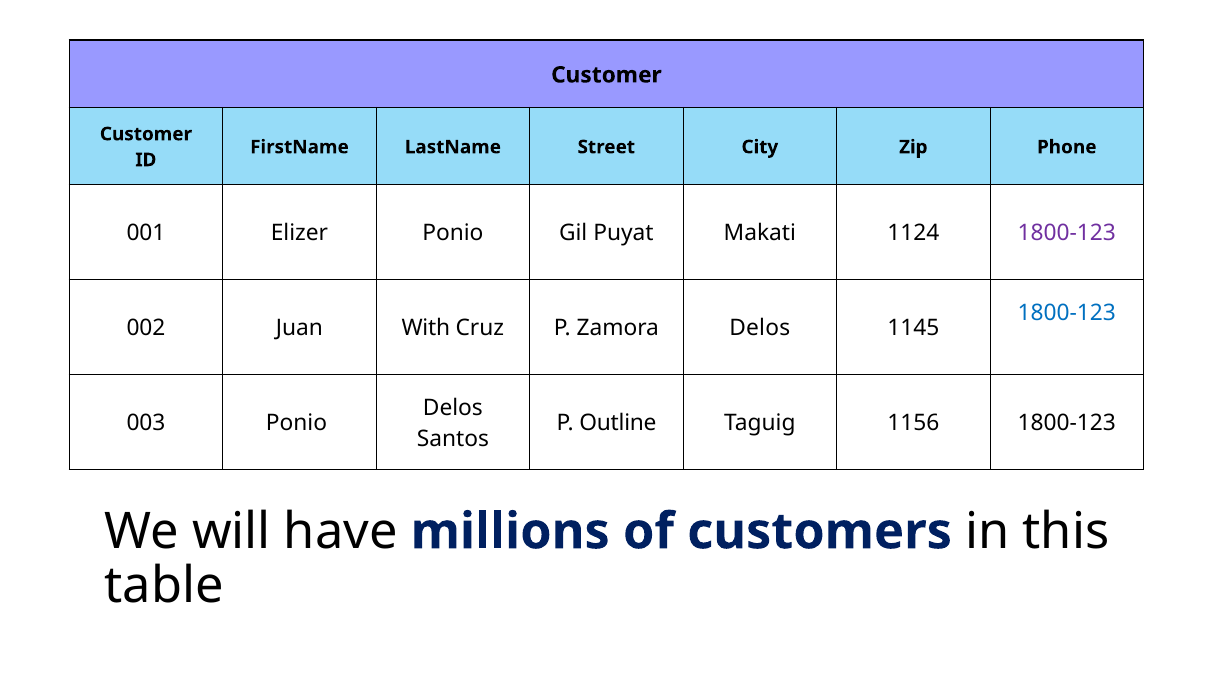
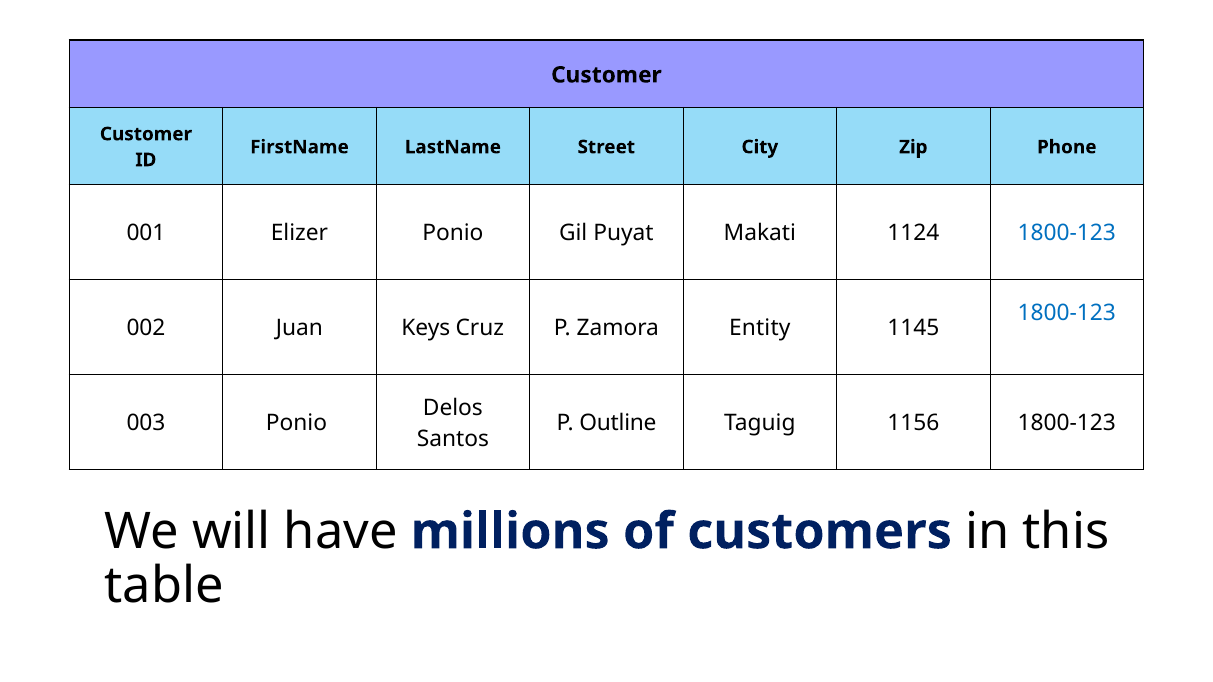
1800-123 colour: purple -> blue (1067, 233)
With: With -> Keys (426, 328)
Zamora Delos: Delos -> Entity (760, 328)
